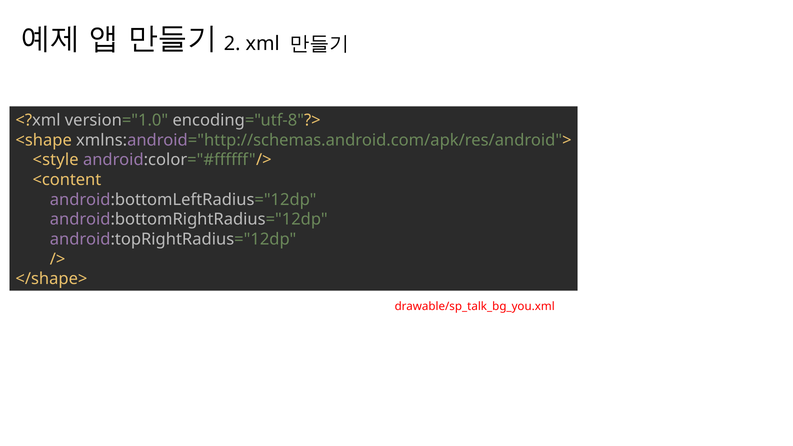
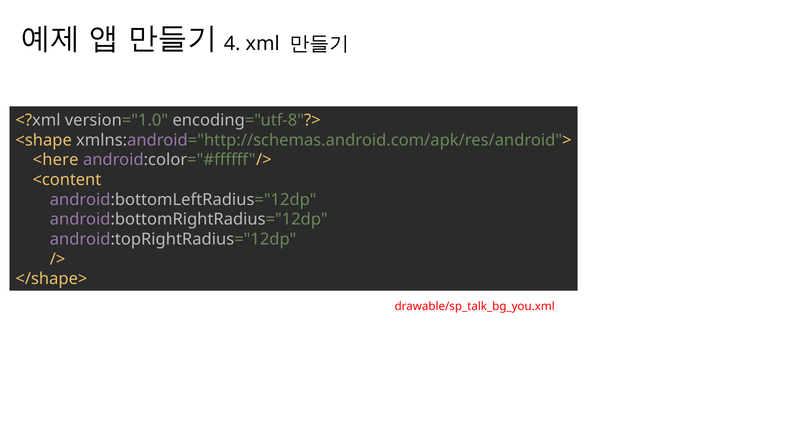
2: 2 -> 4 (232, 44)
<style: <style -> <here (56, 160)
